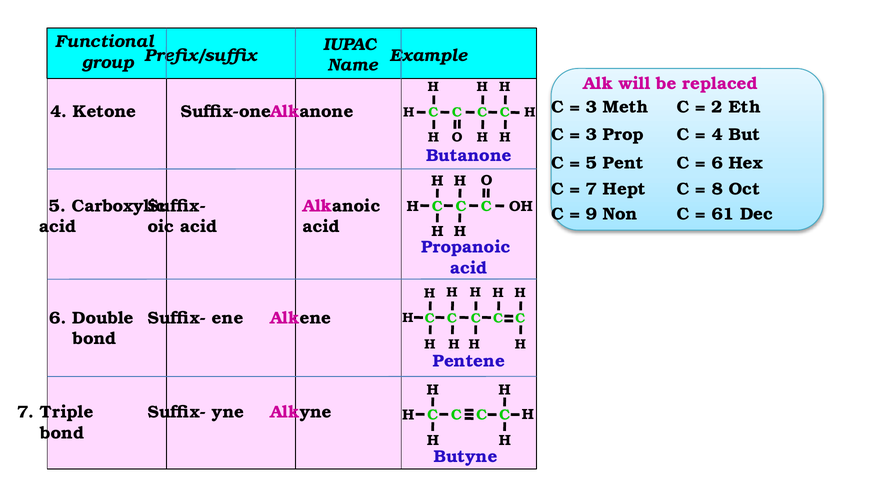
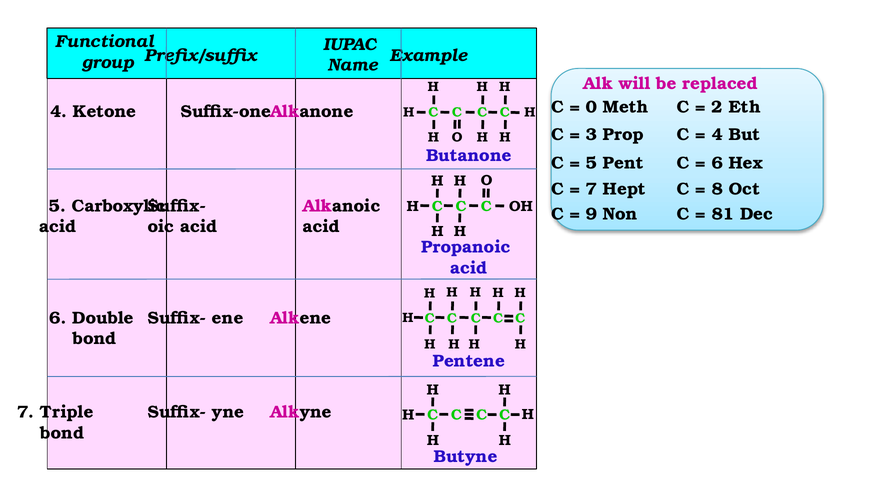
3: 3 -> 0 (591, 107)
61: 61 -> 81 (723, 214)
